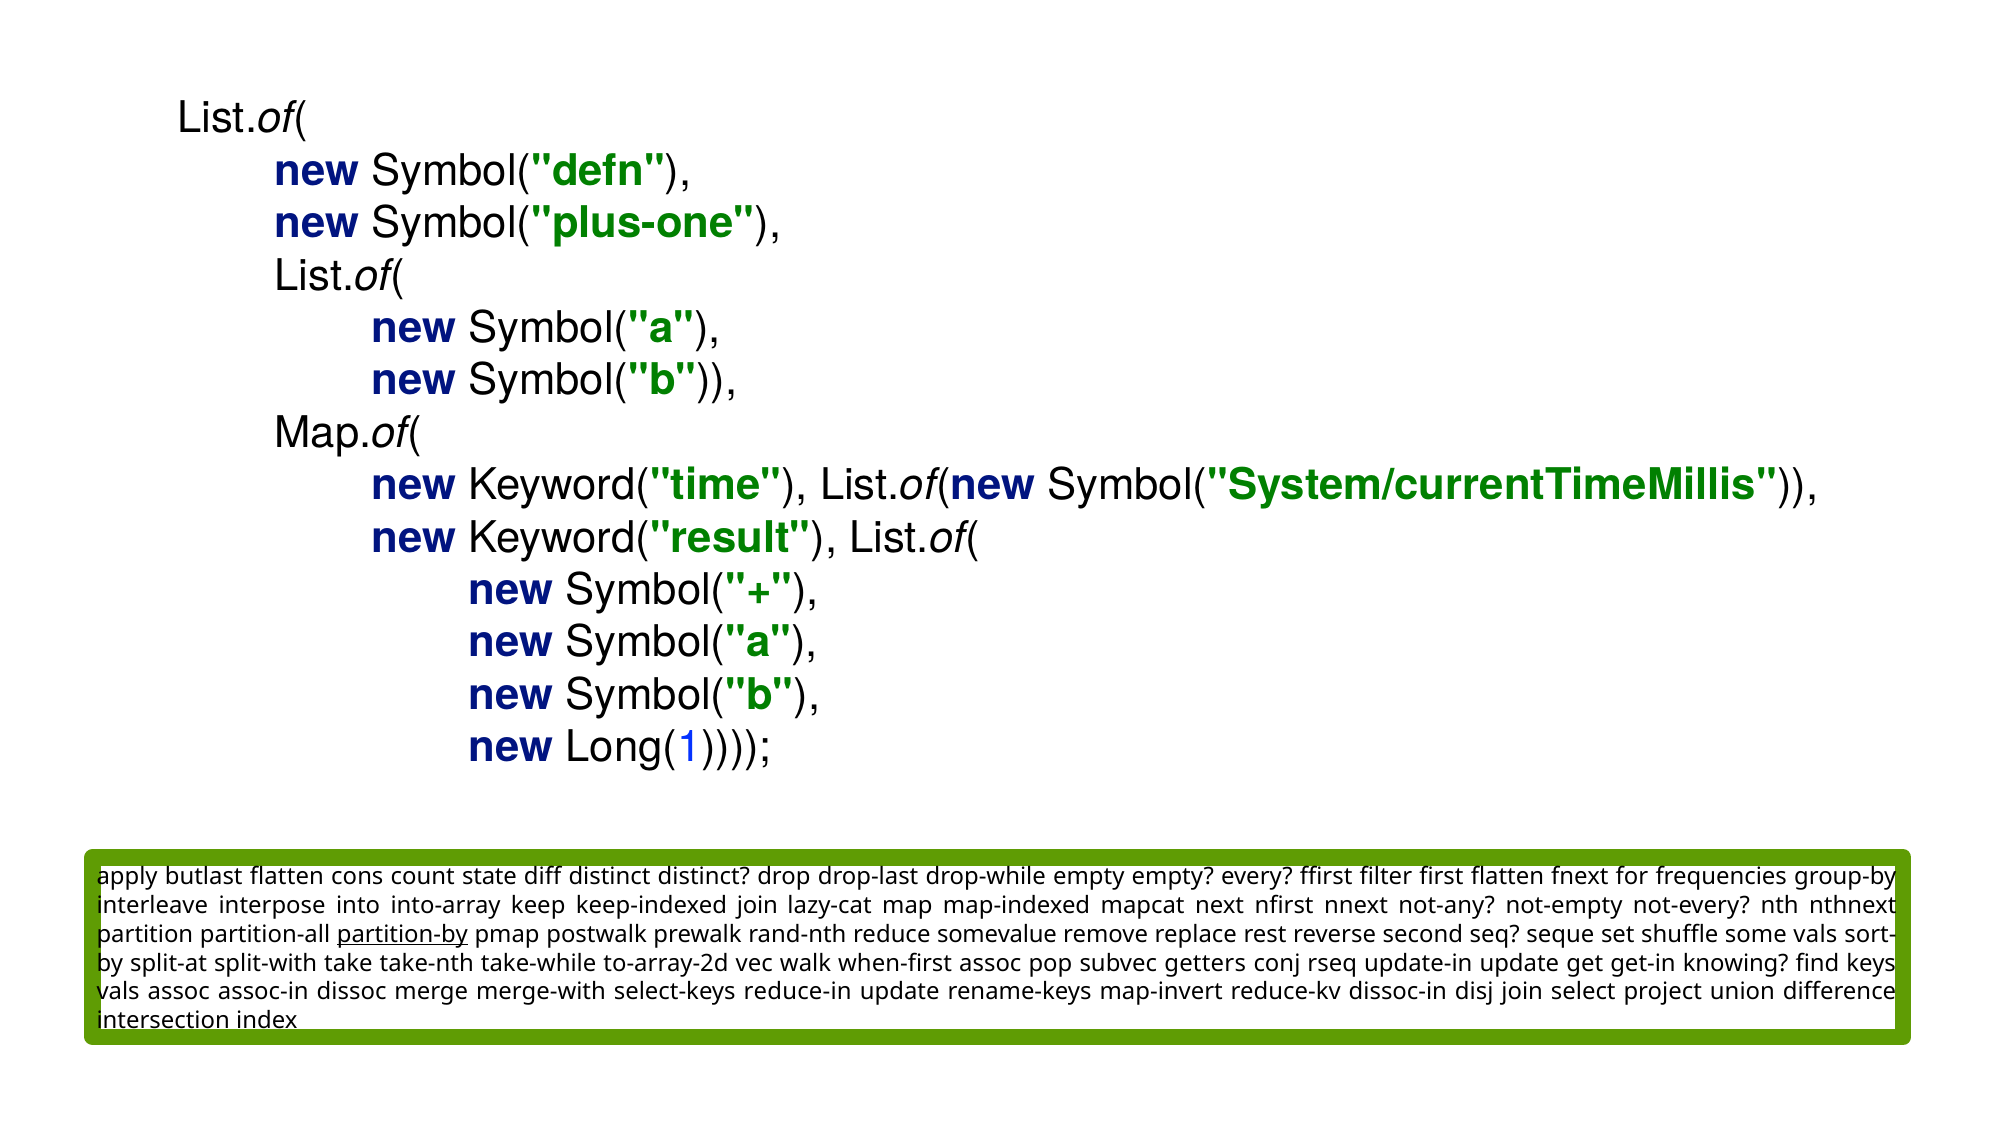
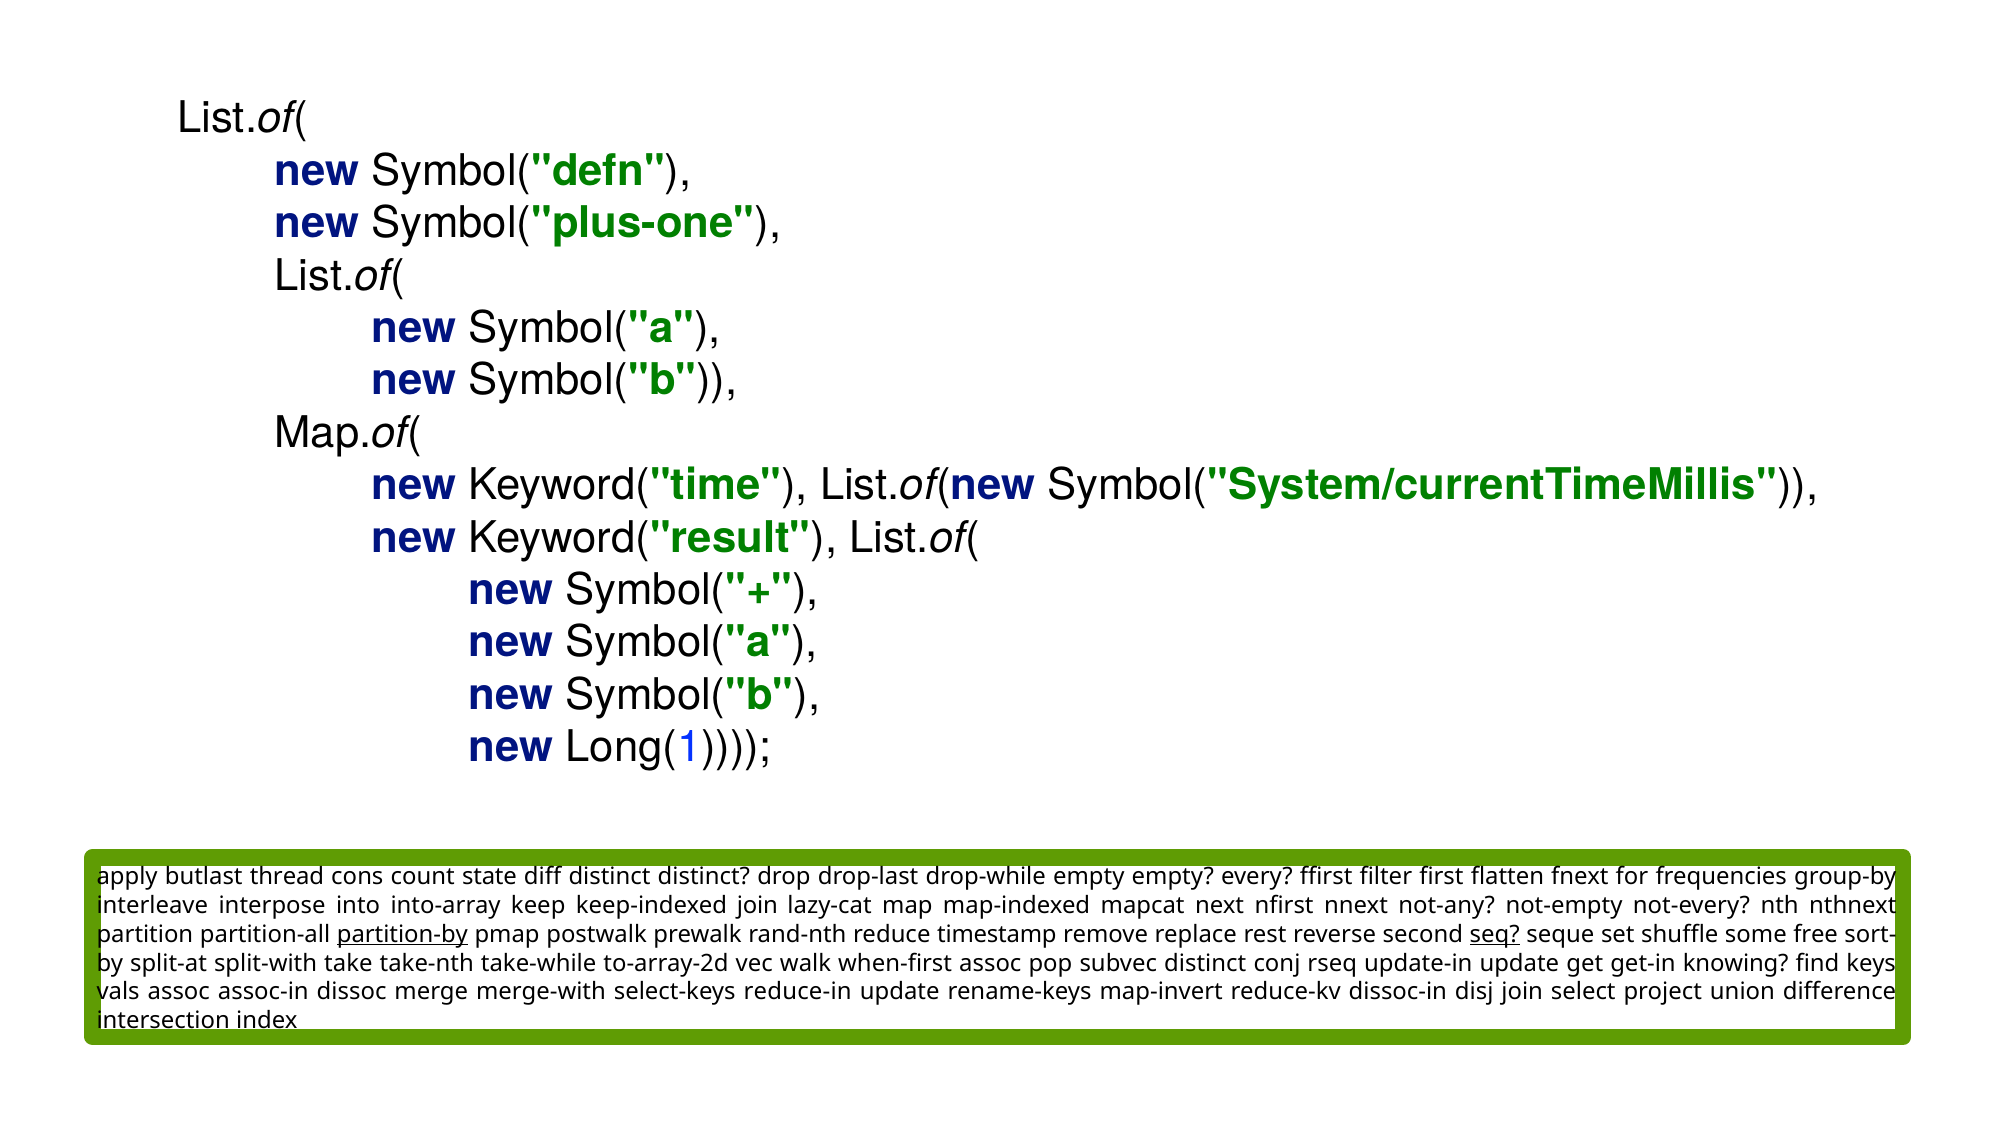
butlast flatten: flatten -> thread (287, 877)
somevalue: somevalue -> timestamp (997, 934)
seq underline: none -> present (1495, 934)
some vals: vals -> free (1816, 934)
subvec getters: getters -> distinct (1205, 963)
